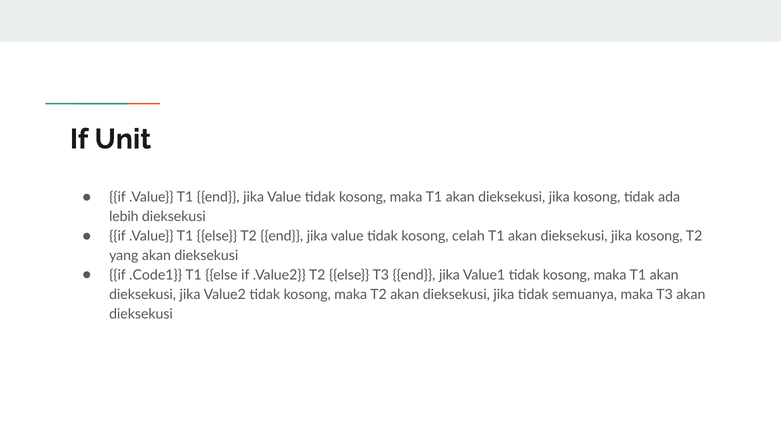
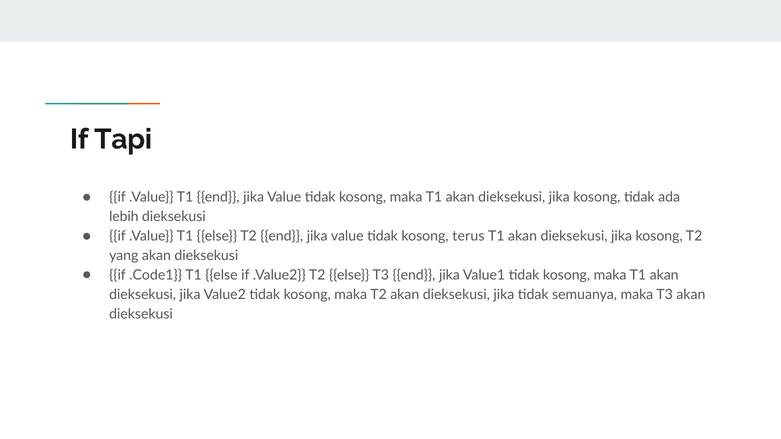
Unit: Unit -> Tapi (123, 139)
celah: celah -> terus (468, 236)
